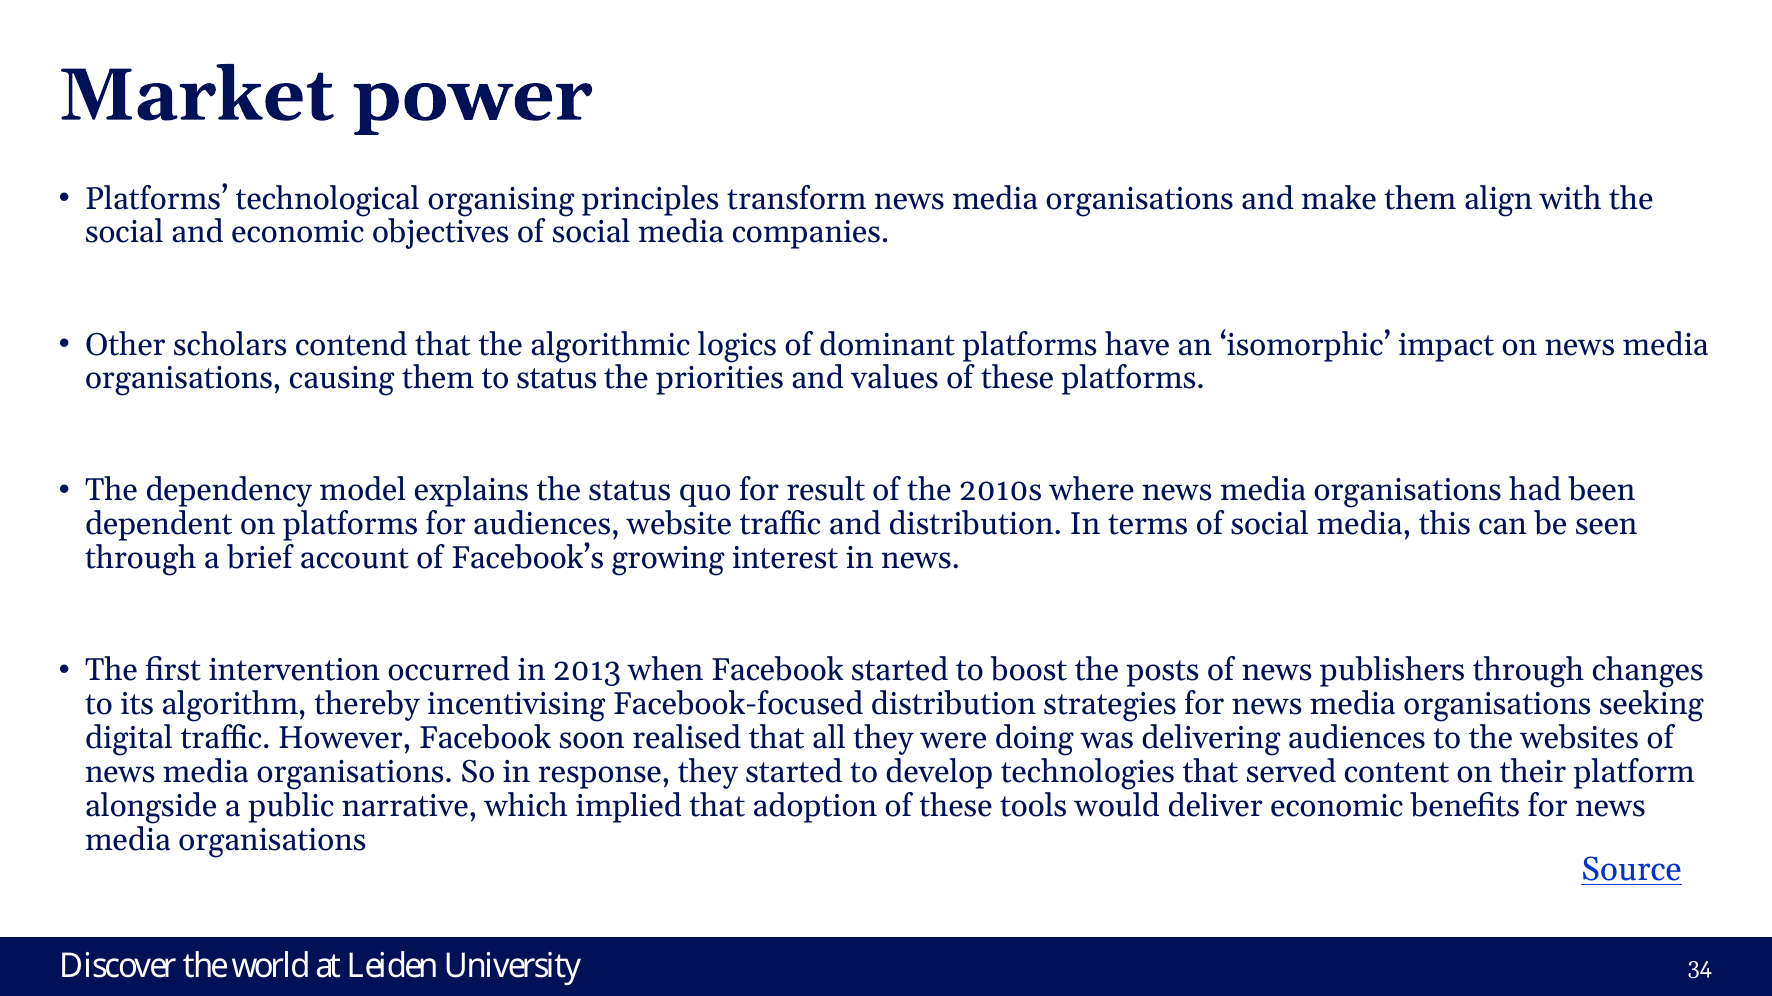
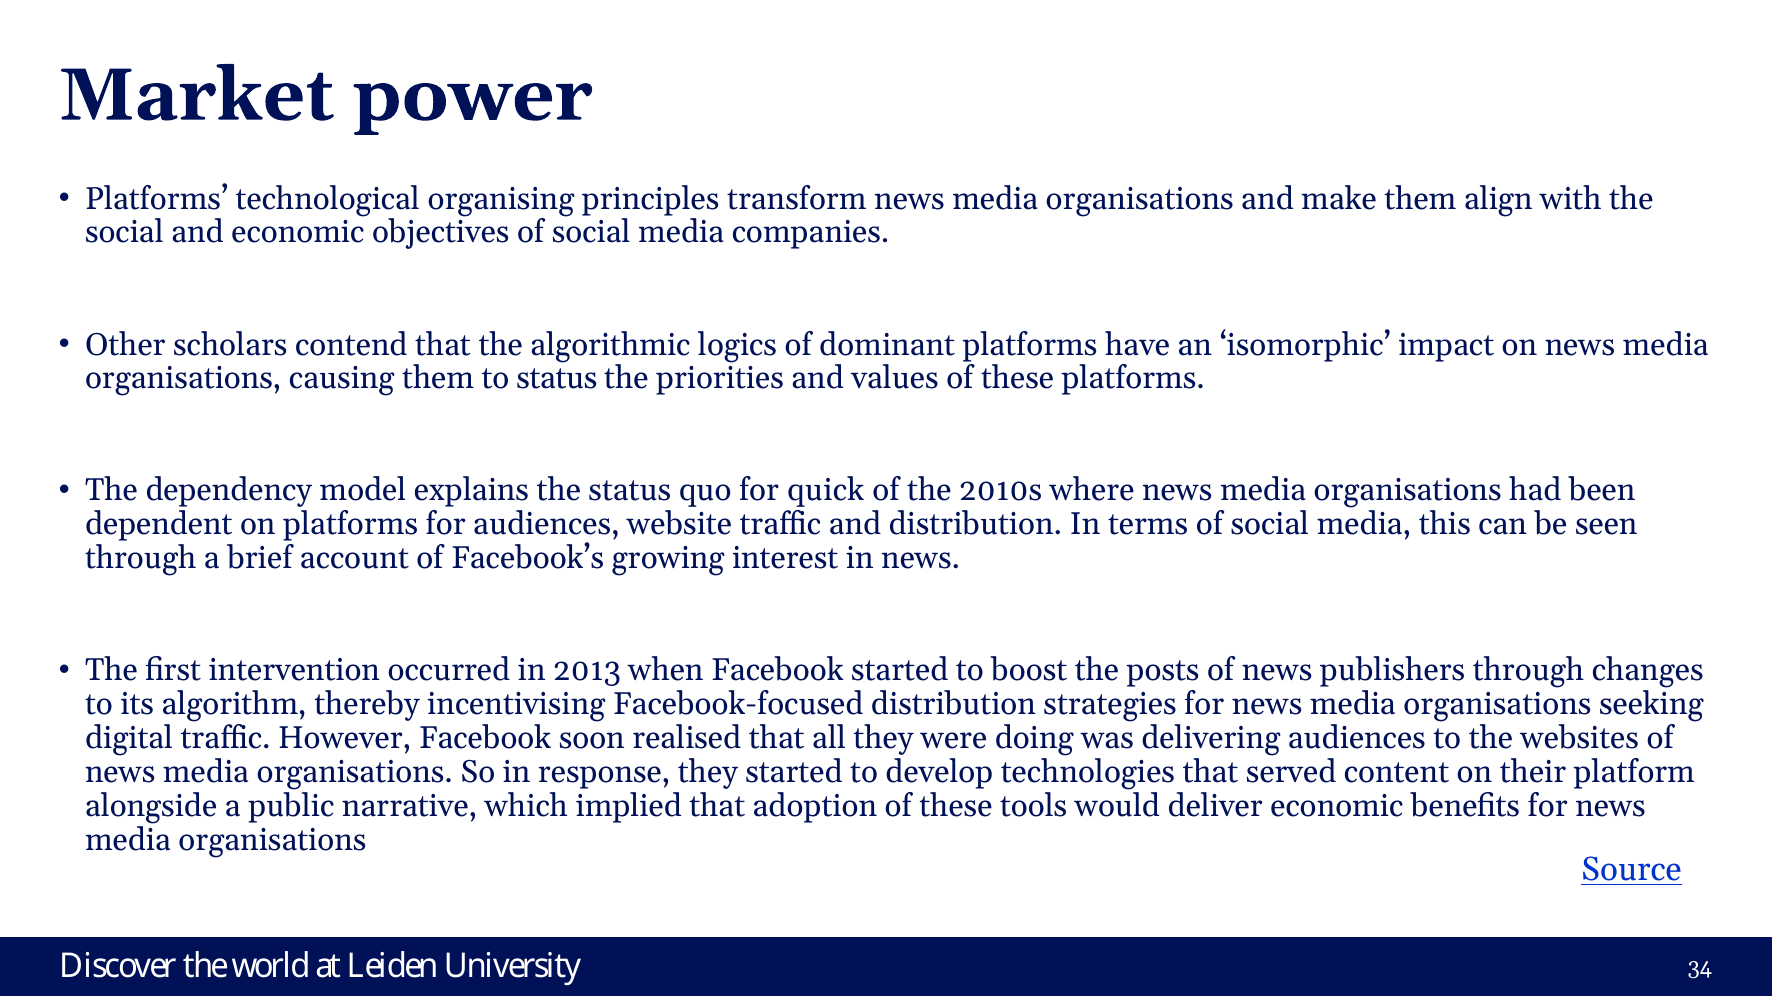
result: result -> quick (826, 491)
